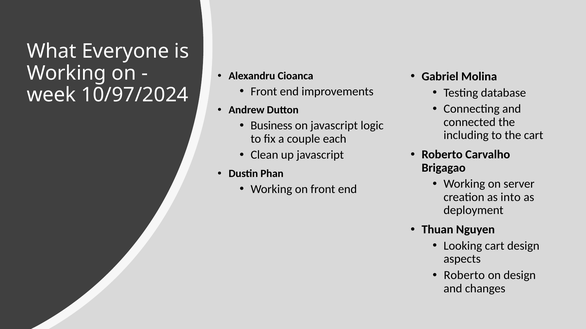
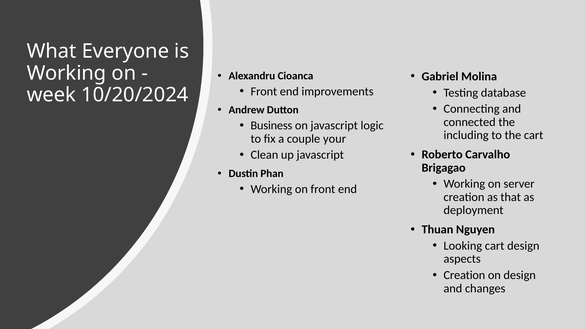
10/97/2024: 10/97/2024 -> 10/20/2024 (135, 95)
each: each -> your (335, 139)
into: into -> that (511, 197)
Roberto: Roberto -> Creation (464, 276)
